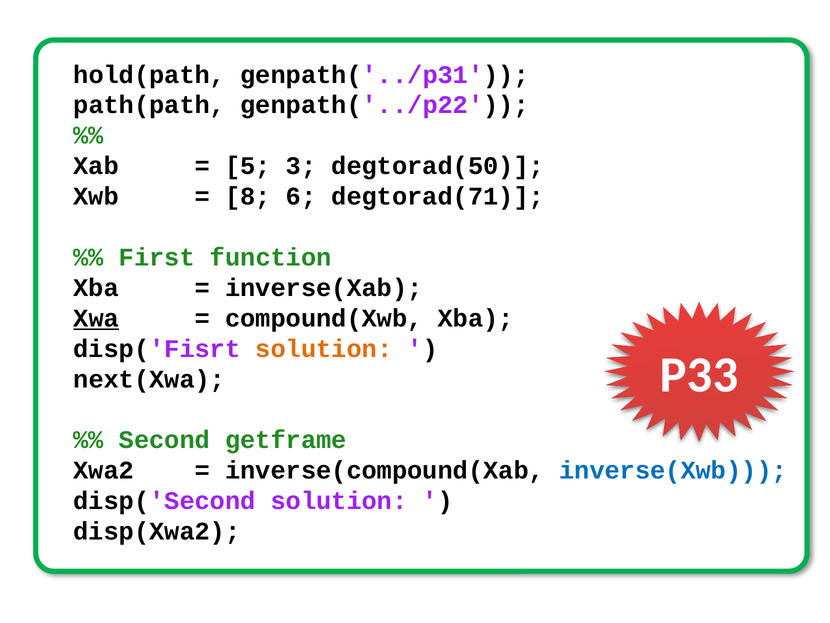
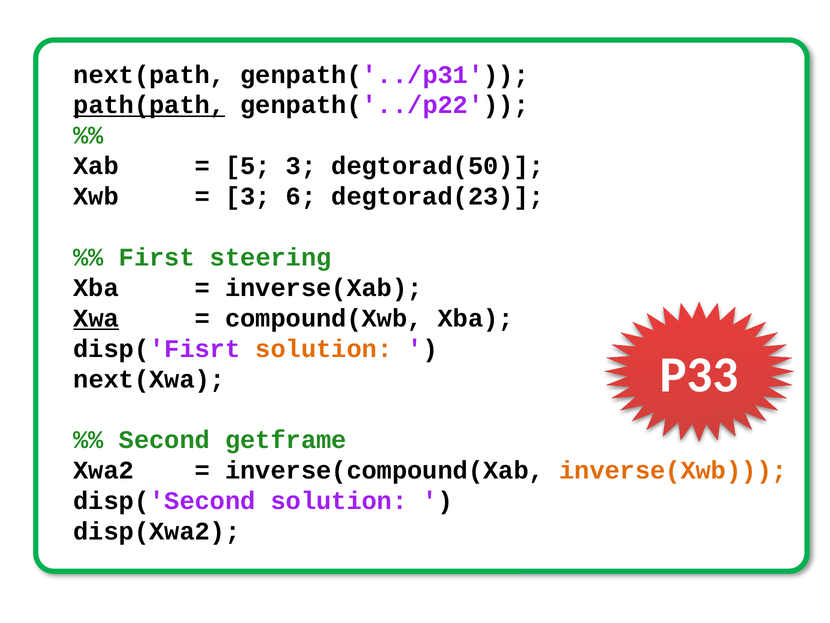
hold(path: hold(path -> next(path (149, 75)
path(path underline: none -> present (149, 105)
8: 8 -> 3 (248, 196)
degtorad(71: degtorad(71 -> degtorad(23 (438, 196)
function: function -> steering (271, 257)
inverse(Xwb colour: blue -> orange (673, 470)
